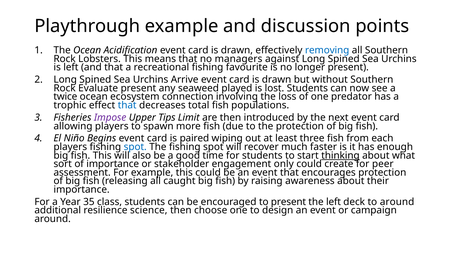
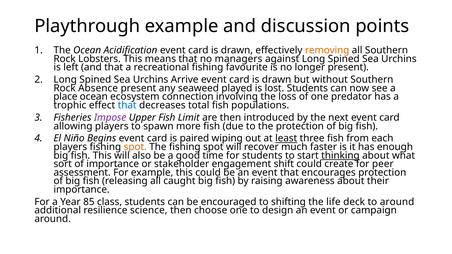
removing colour: blue -> orange (327, 50)
Evaluate: Evaluate -> Absence (98, 88)
twice: twice -> place (65, 97)
Upper Tips: Tips -> Fish (167, 118)
least underline: none -> present (286, 139)
spot colour: blue -> orange (135, 147)
only: only -> shift (284, 164)
35: 35 -> 85 (89, 202)
to present: present -> shifting (288, 202)
the left: left -> life (333, 202)
